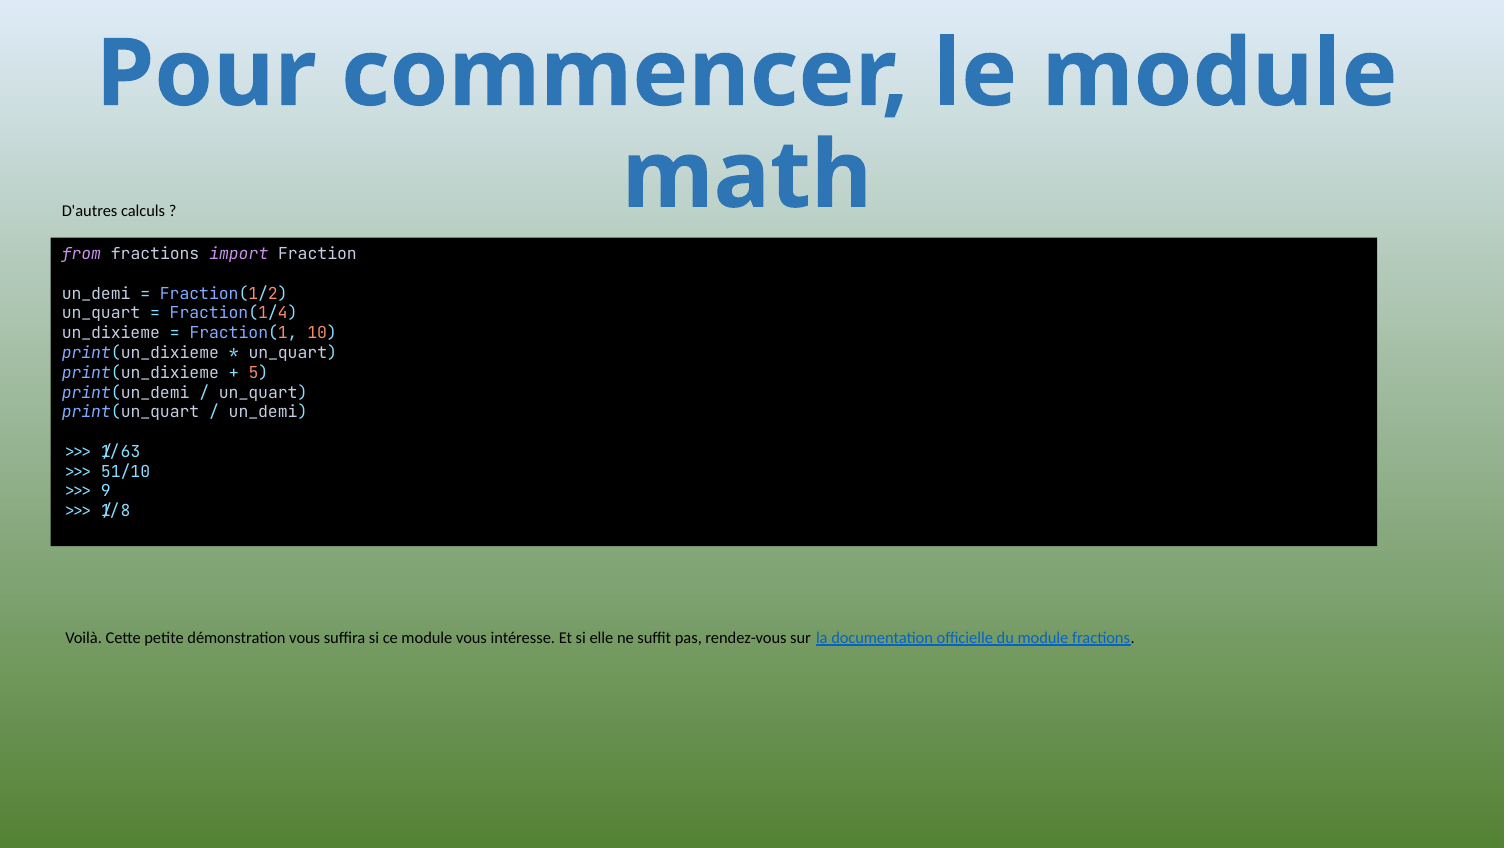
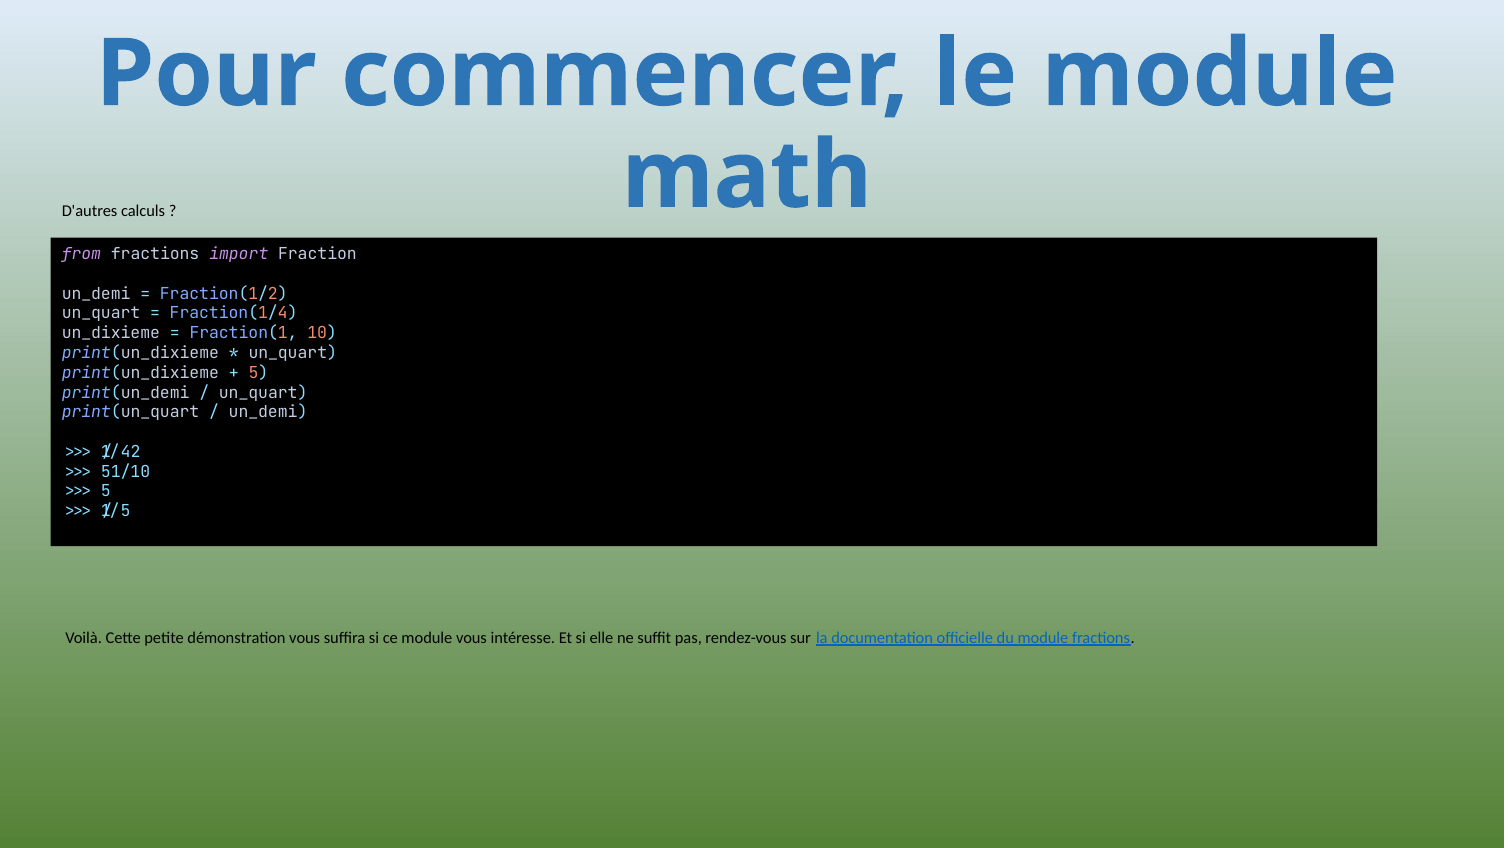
1/63: 1/63 -> 1/42 (121, 452)
9: 9 -> 5 (106, 492)
1/8: 1/8 -> 1/5 (116, 511)
